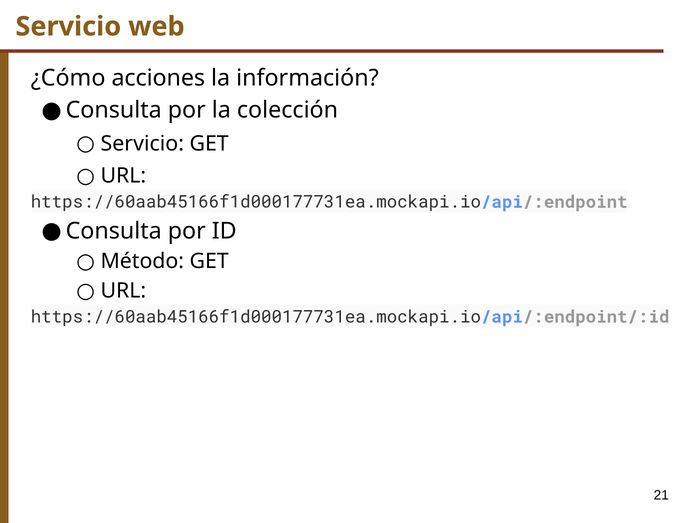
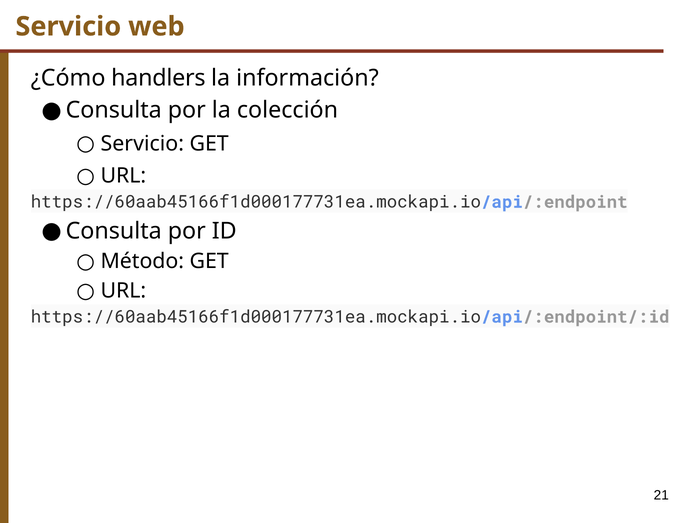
acciones: acciones -> handlers (158, 78)
